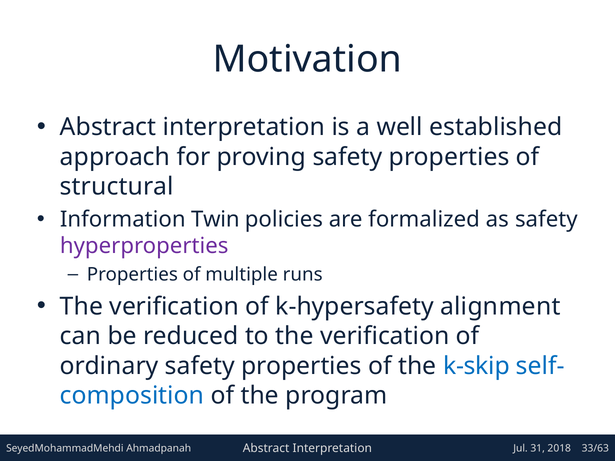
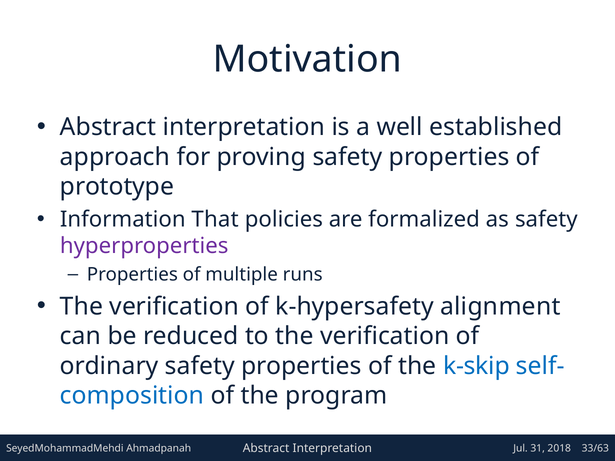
structural: structural -> prototype (117, 187)
Twin: Twin -> That (215, 220)
